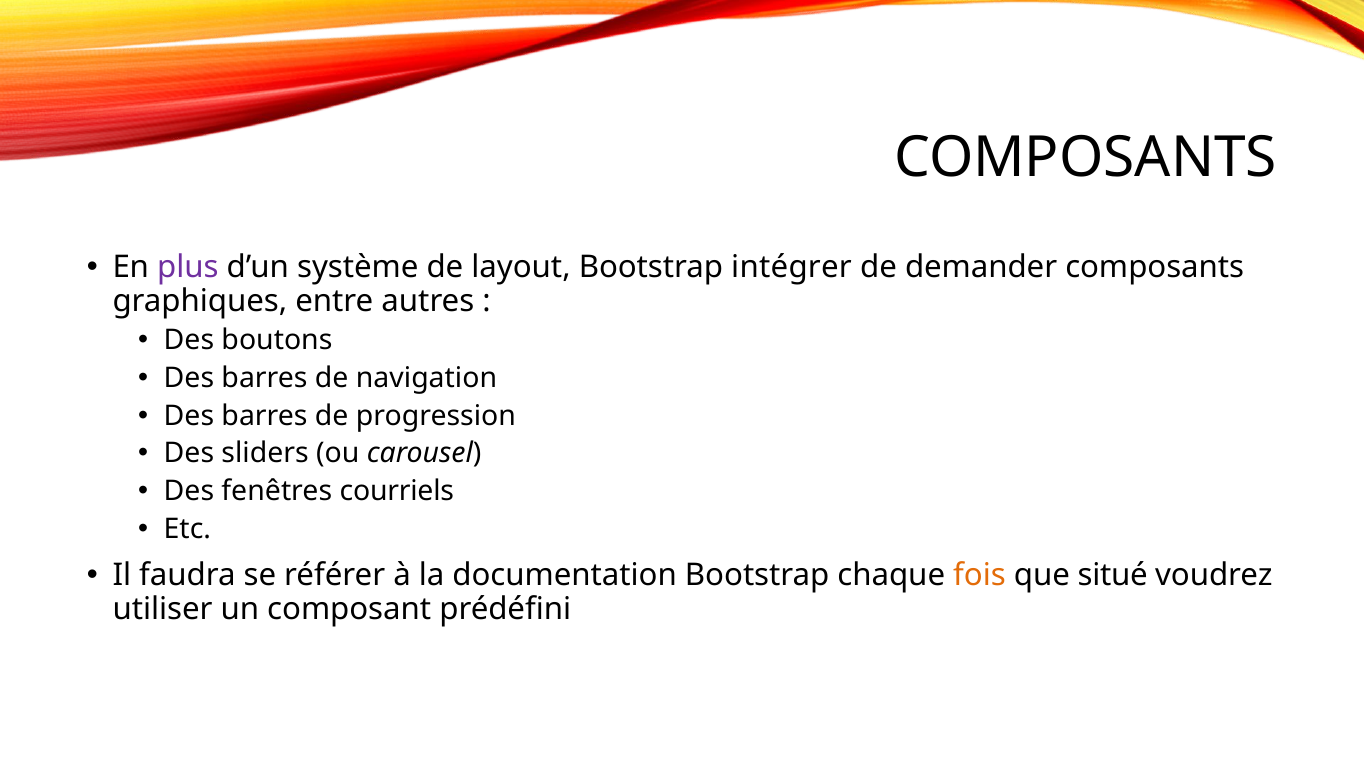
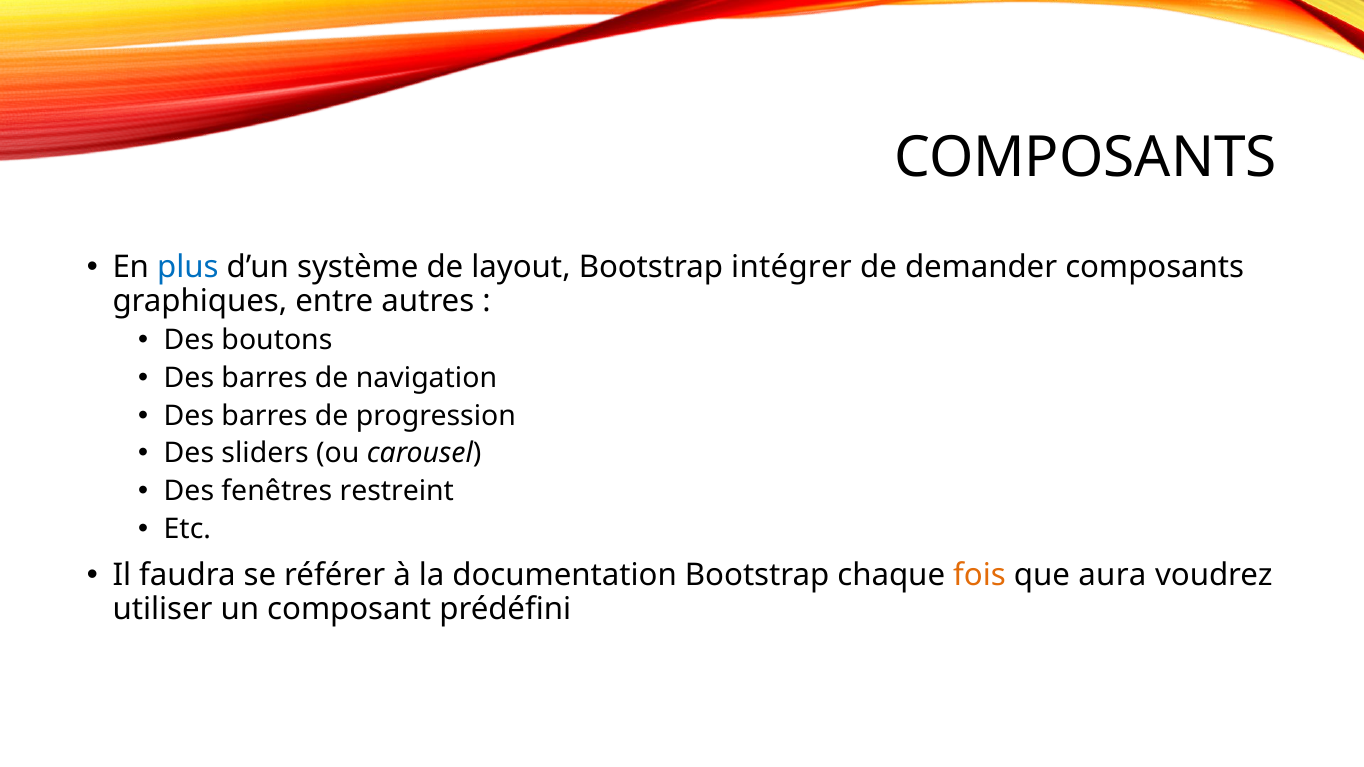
plus colour: purple -> blue (188, 267)
courriels: courriels -> restreint (397, 492)
situé: situé -> aura (1112, 576)
